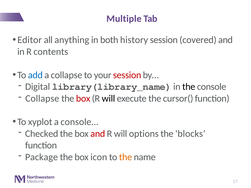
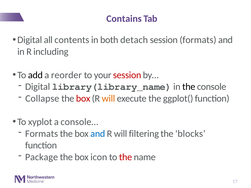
Multiple: Multiple -> Contains (124, 19)
Editor: Editor -> Digital (30, 40)
anything: anything -> contents (72, 40)
history: history -> detach (134, 40)
session covered: covered -> formats (198, 40)
contents: contents -> including (51, 52)
add colour: blue -> black (35, 75)
a collapse: collapse -> reorder (66, 75)
will colour: black -> orange (108, 99)
cursor(: cursor( -> ggplot( (178, 99)
Checked: Checked -> Formats (42, 134)
and colour: red -> blue (98, 134)
options: options -> filtering (144, 134)
the colour: orange -> red (126, 157)
